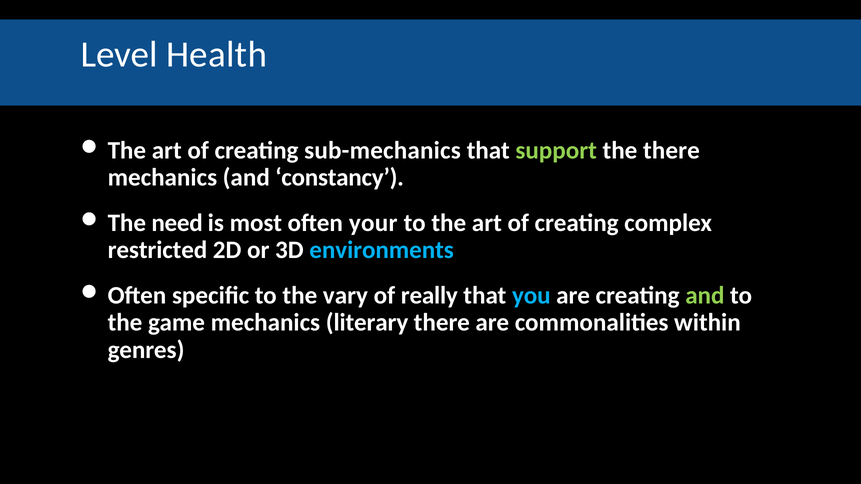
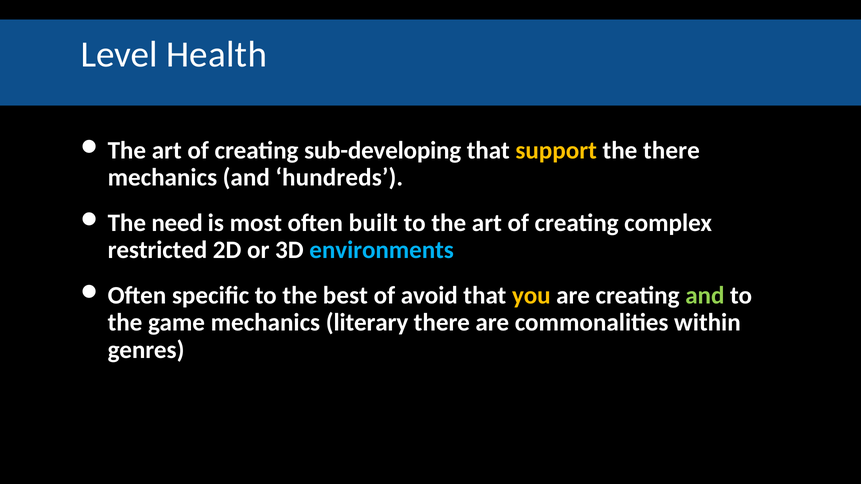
sub-mechanics: sub-mechanics -> sub-developing (383, 151)
support colour: light green -> yellow (556, 151)
constancy: constancy -> hundreds (339, 178)
your: your -> built (373, 223)
vary: vary -> best (345, 296)
really: really -> avoid (429, 296)
you colour: light blue -> yellow (531, 296)
